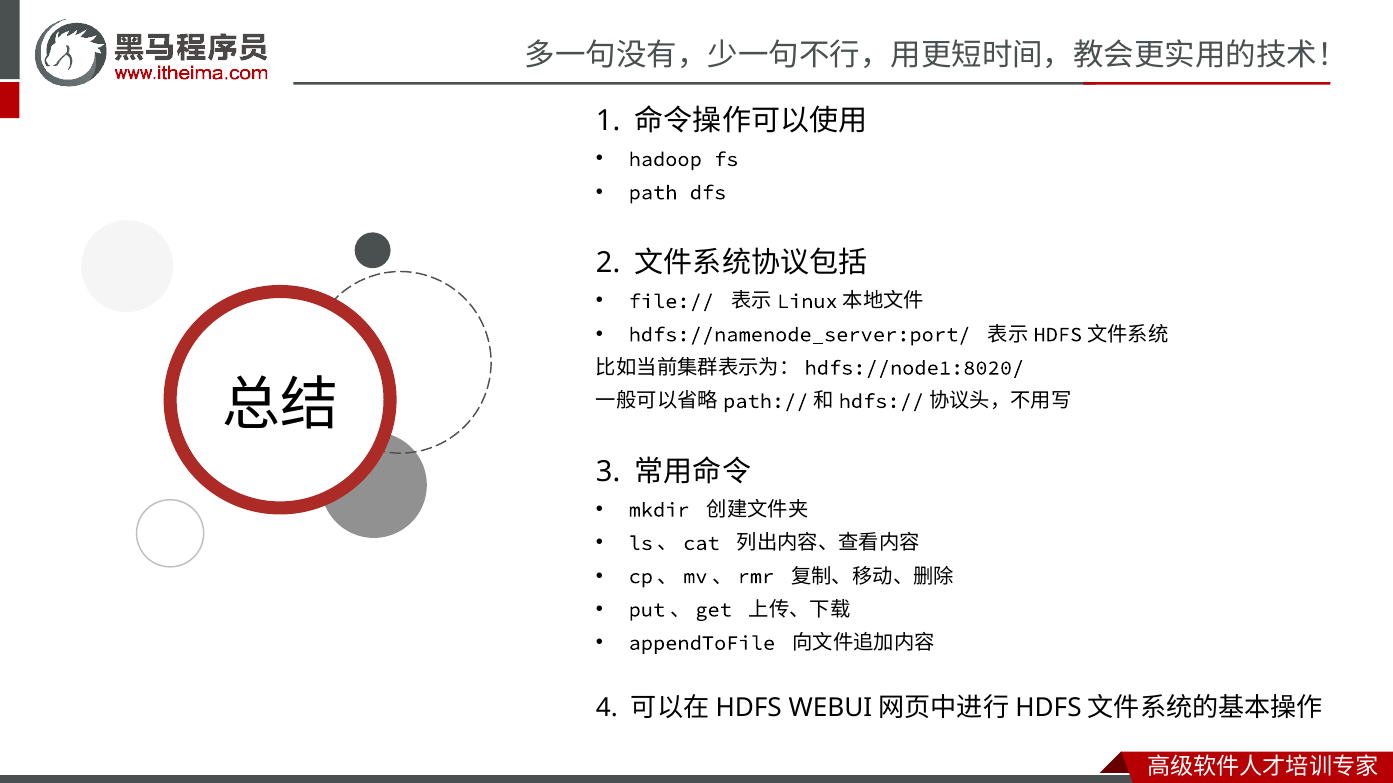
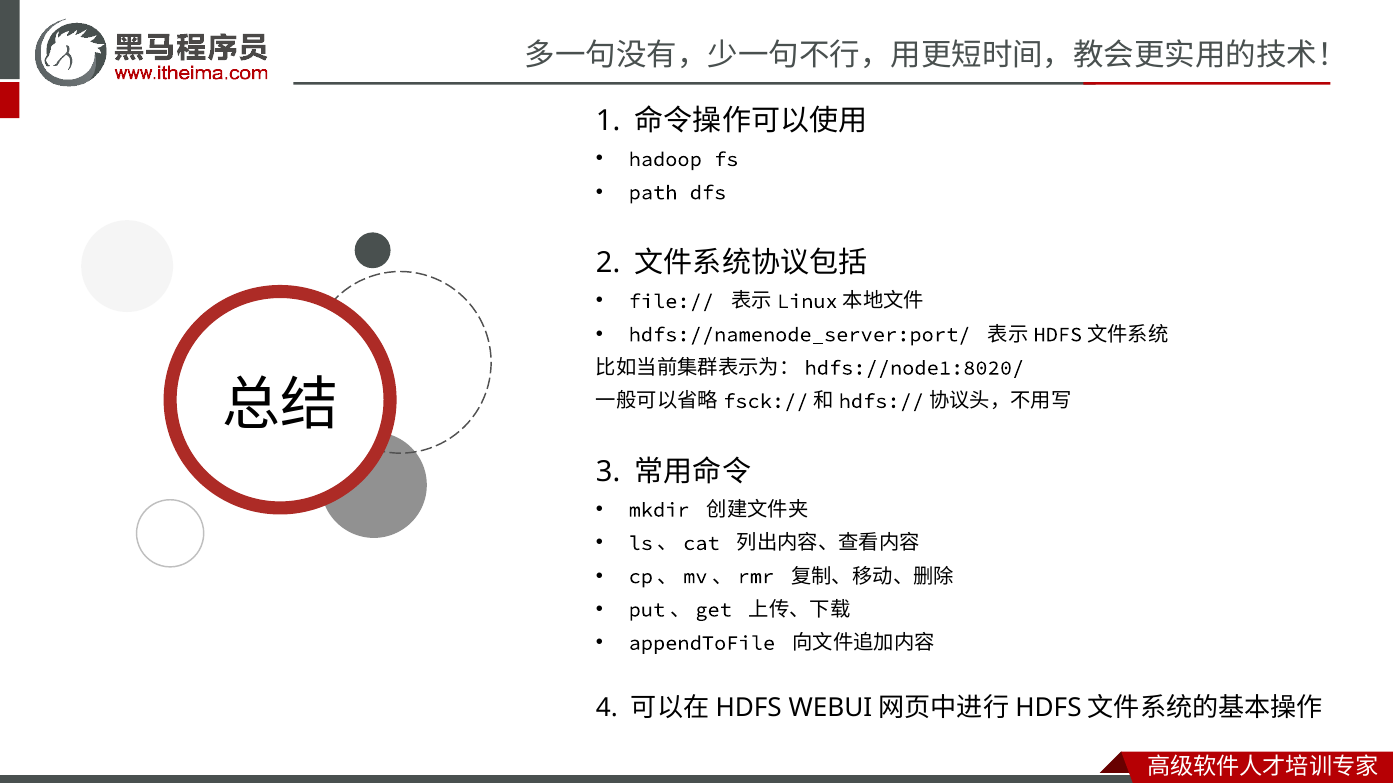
path://: path:// -> fsck:// (766, 401)
